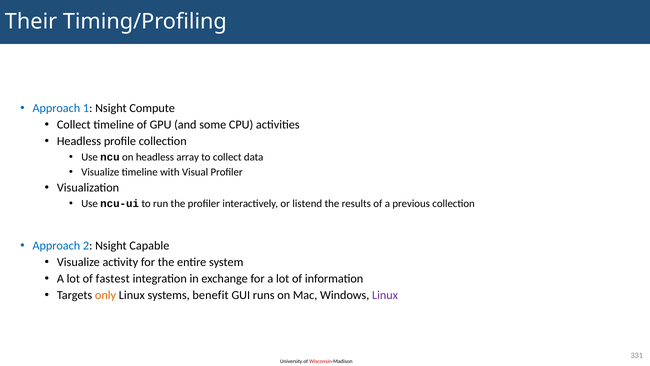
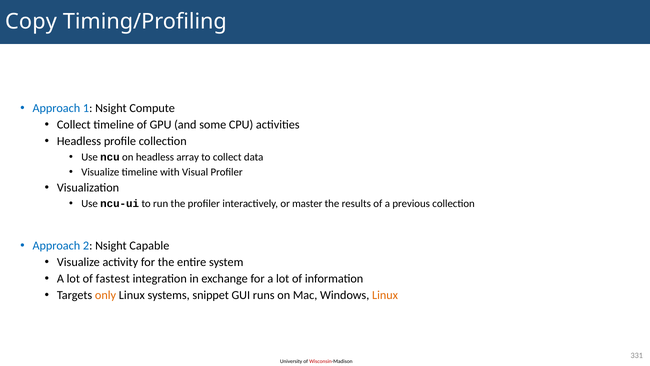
Their: Their -> Copy (31, 22)
listend: listend -> master (307, 203)
benefit: benefit -> snippet (211, 295)
Linux colour: purple -> orange (385, 295)
